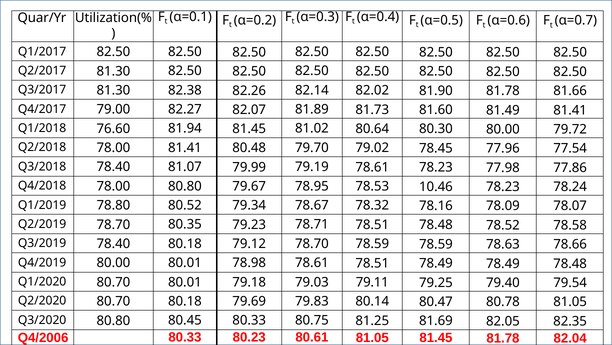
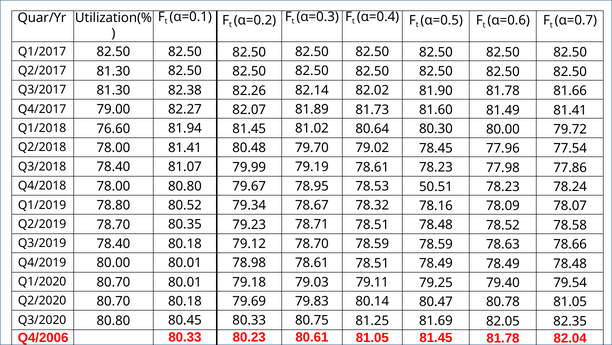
10.46: 10.46 -> 50.51 (436, 186)
